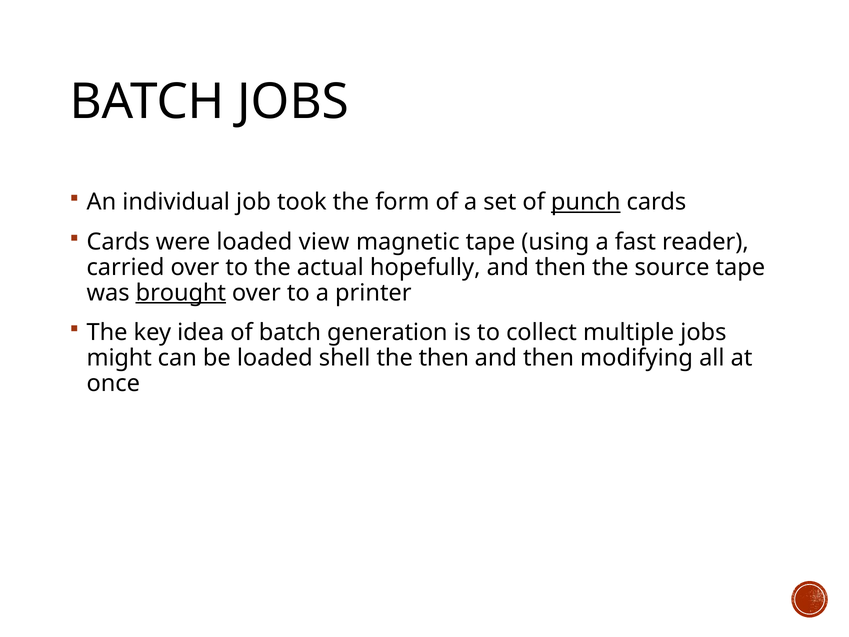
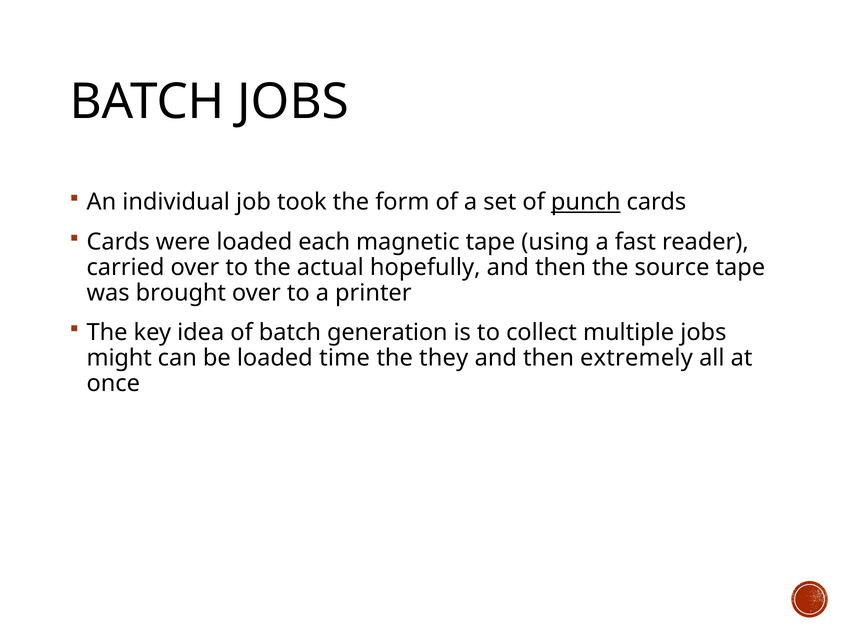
view: view -> each (324, 242)
brought underline: present -> none (181, 293)
shell: shell -> time (345, 358)
the then: then -> they (444, 358)
modifying: modifying -> extremely (636, 358)
